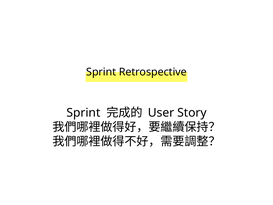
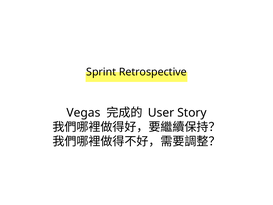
Sprint: Sprint -> Vegas (83, 113)
